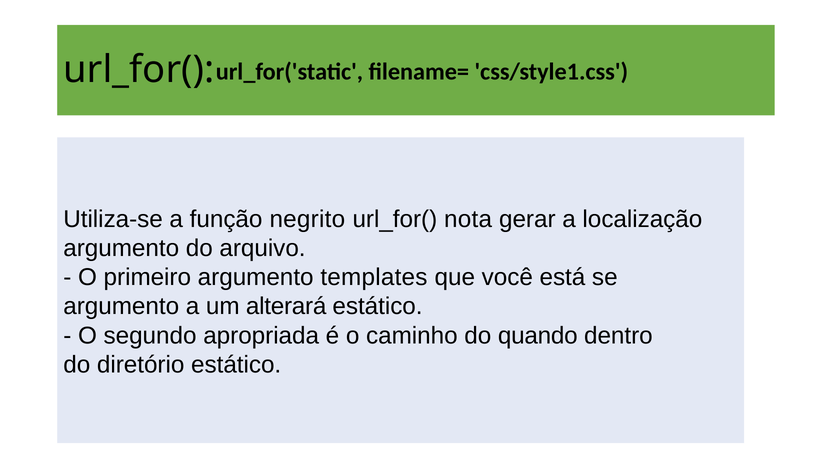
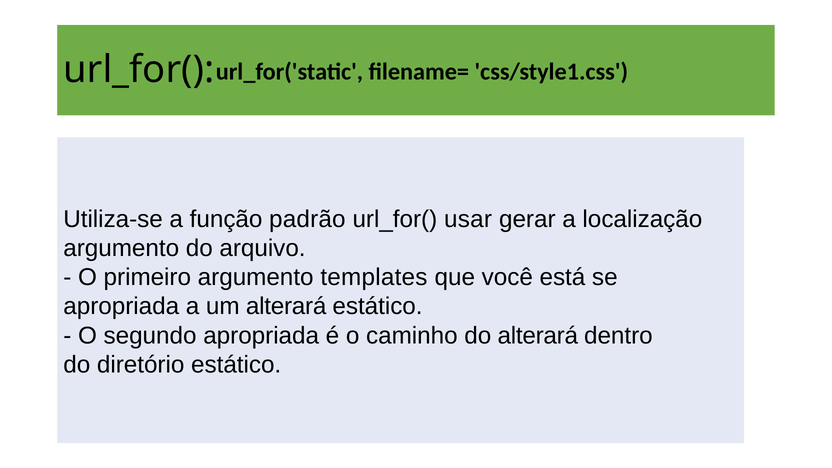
negrito: negrito -> padrão (307, 219)
nota: nota -> usar (468, 219)
argumento: argumento -> apropriada (121, 306)
do quando: quando -> alterará (538, 336)
